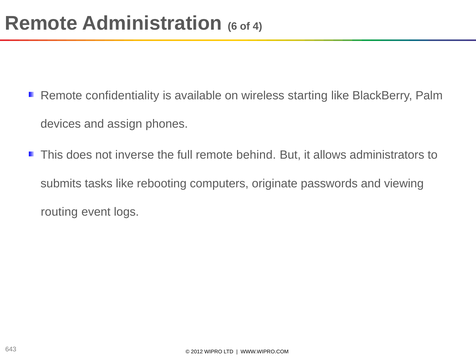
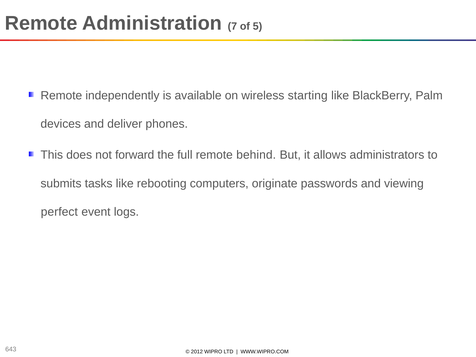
6: 6 -> 7 (232, 26)
4: 4 -> 5 (258, 26)
confidentiality: confidentiality -> independently (122, 95)
assign: assign -> deliver (125, 124)
inverse: inverse -> forward (135, 155)
routing: routing -> perfect (59, 212)
